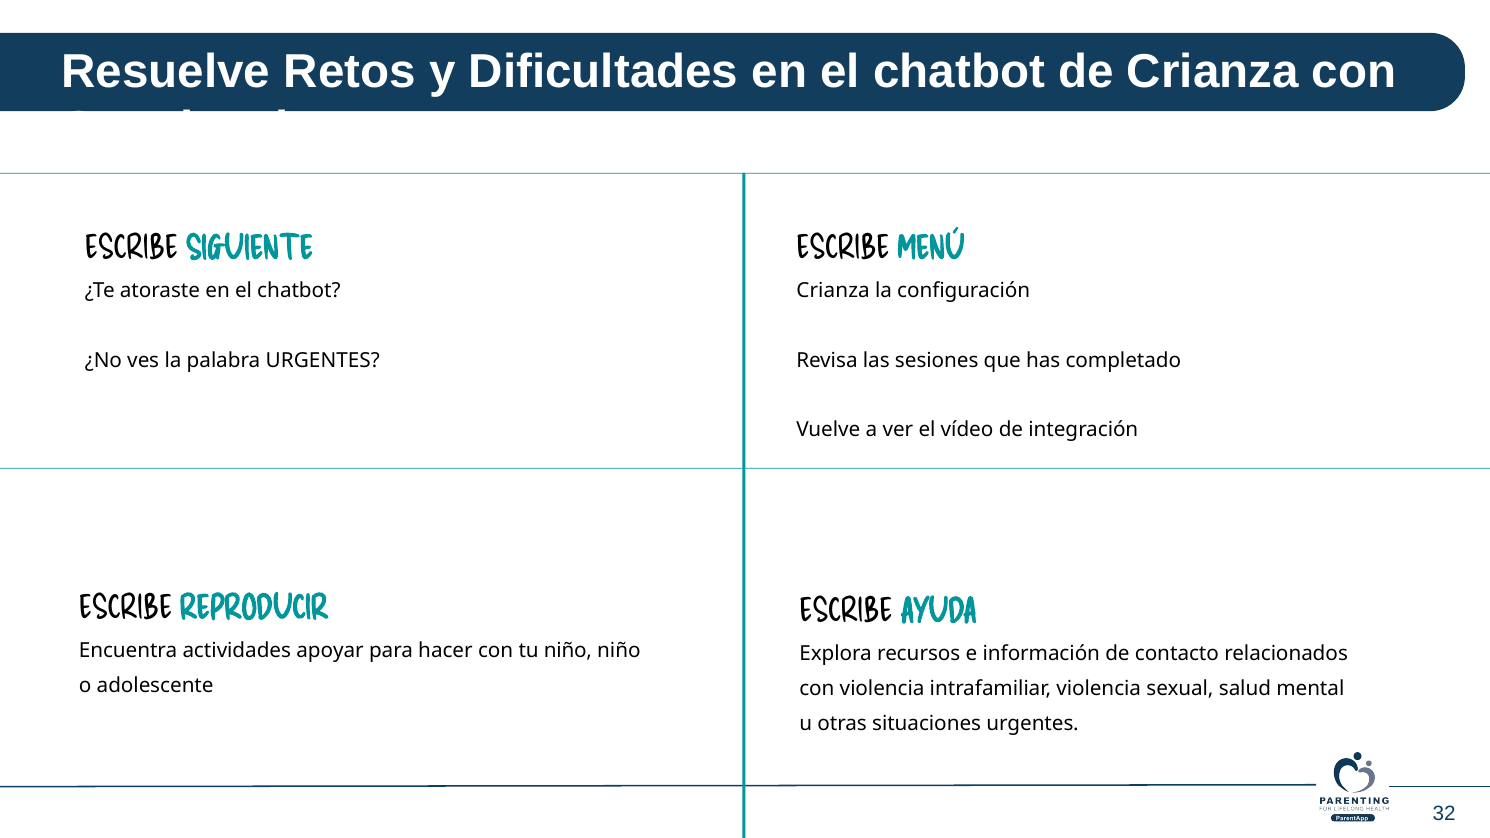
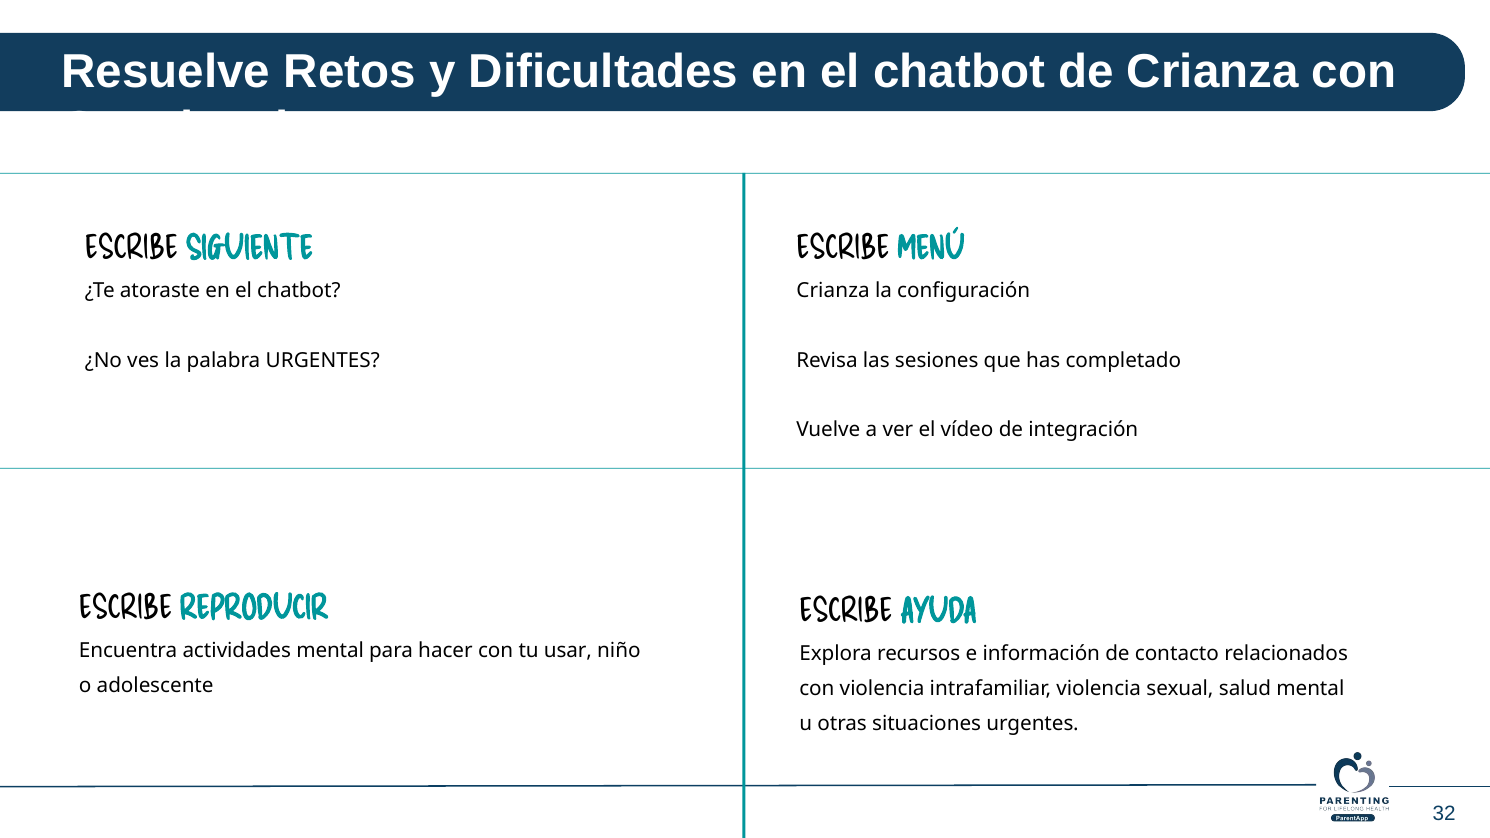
actividades apoyar: apoyar -> mental (330, 651)
tu niño: niño -> usar (568, 651)
